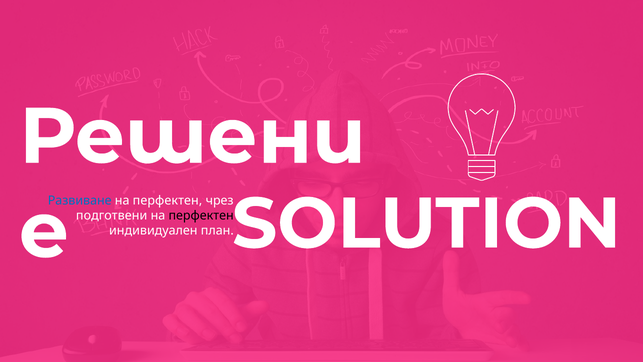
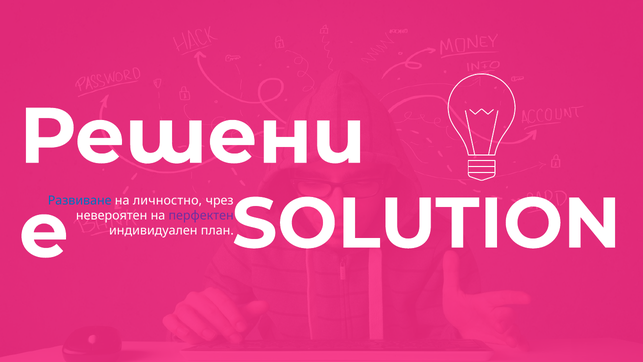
перфектен: перфектен -> личностно (167, 200)
подготвени: подготвени -> невероятен (112, 215)
перфектен colour: black -> purple (201, 215)
